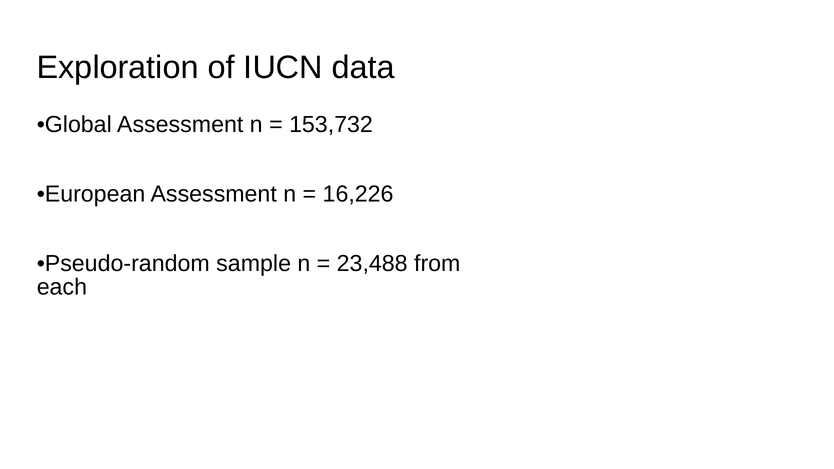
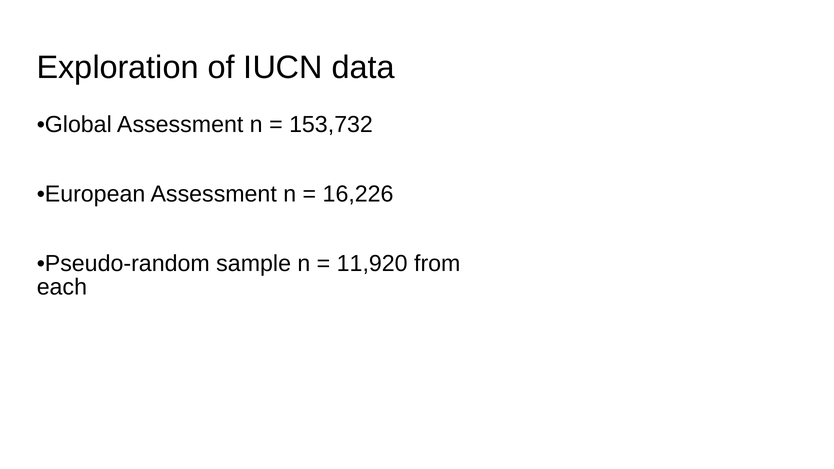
23,488: 23,488 -> 11,920 (372, 264)
